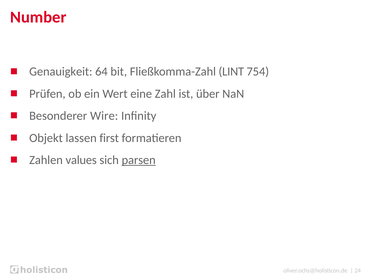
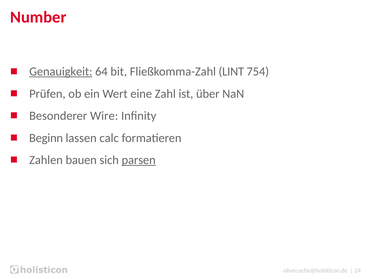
Genauigkeit underline: none -> present (61, 71)
Objekt: Objekt -> Beginn (46, 138)
first: first -> calc (109, 138)
values: values -> bauen (81, 160)
